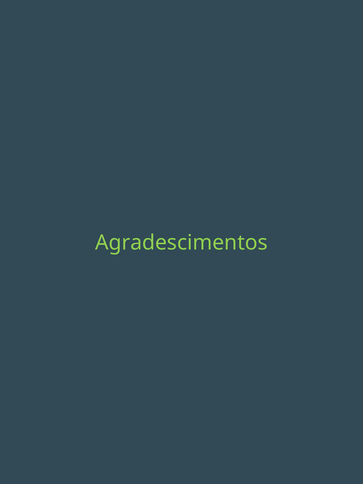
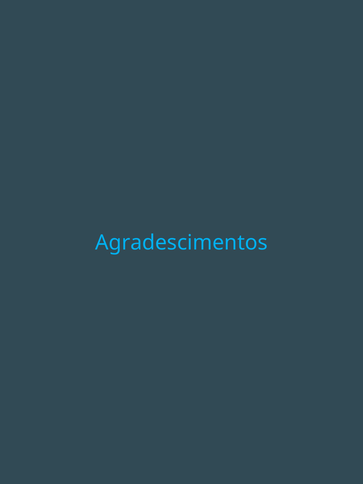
Agradescimentos colour: light green -> light blue (181, 243)
